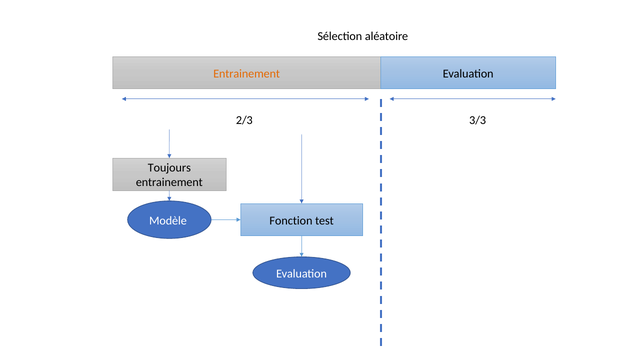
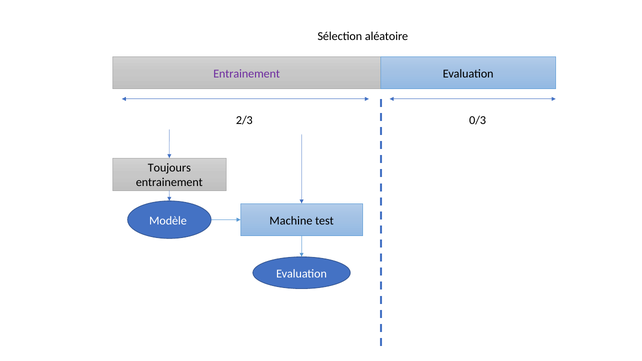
Entrainement colour: orange -> purple (247, 74)
3/3: 3/3 -> 0/3 (478, 120)
Fonction: Fonction -> Machine (291, 221)
